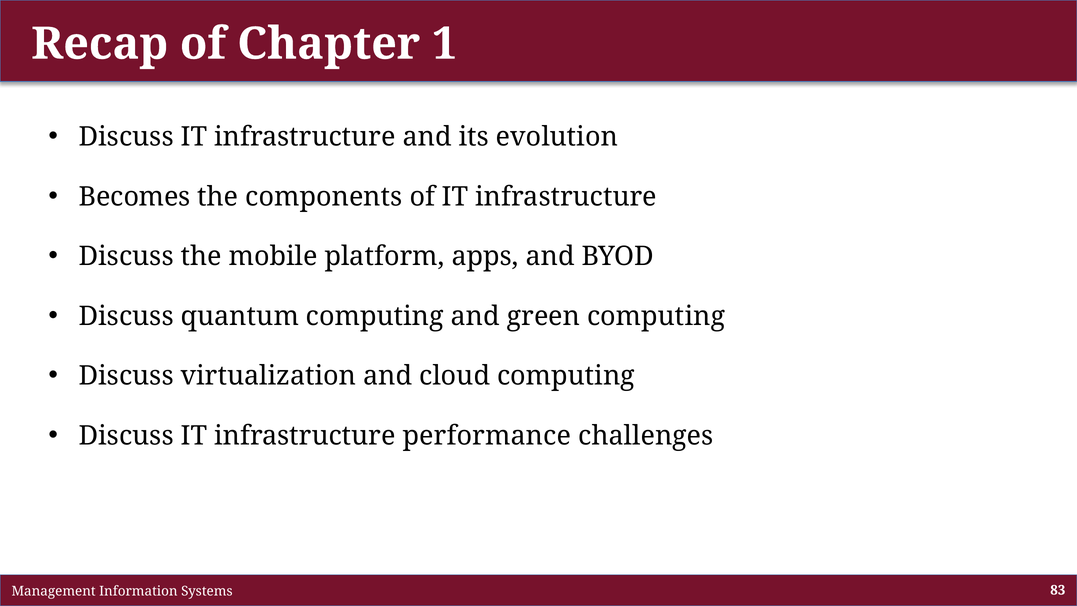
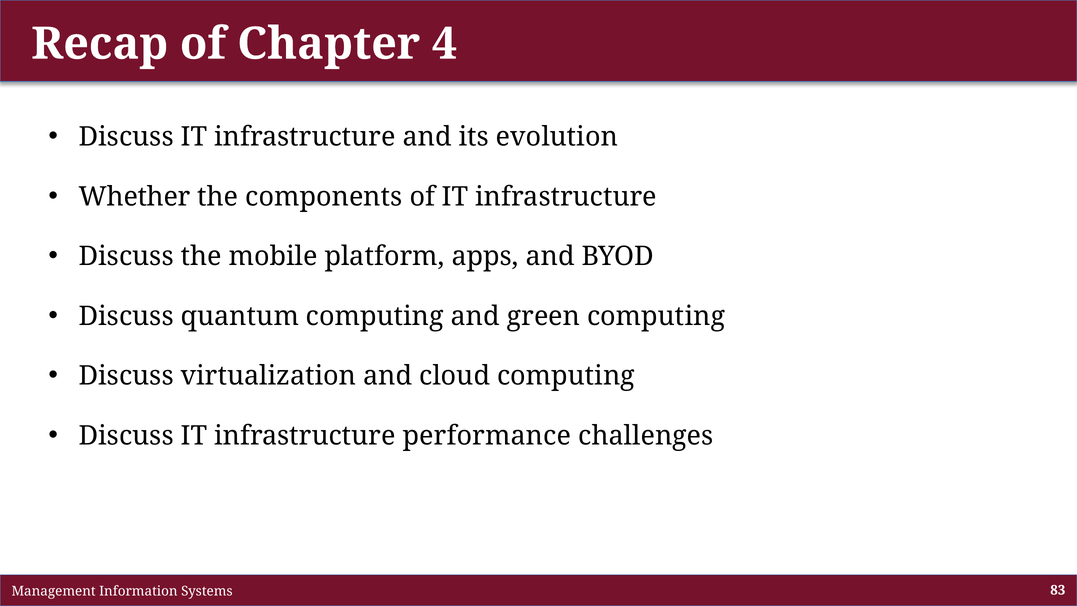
1: 1 -> 4 (445, 44)
Becomes: Becomes -> Whether (135, 197)
